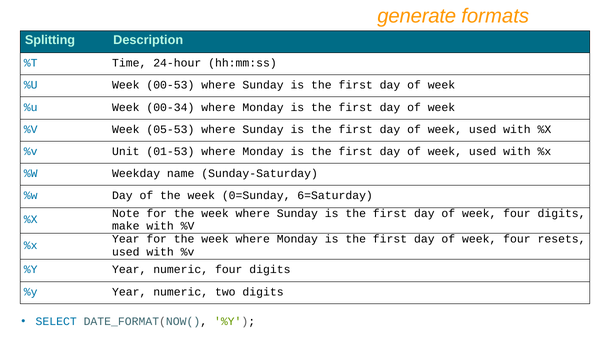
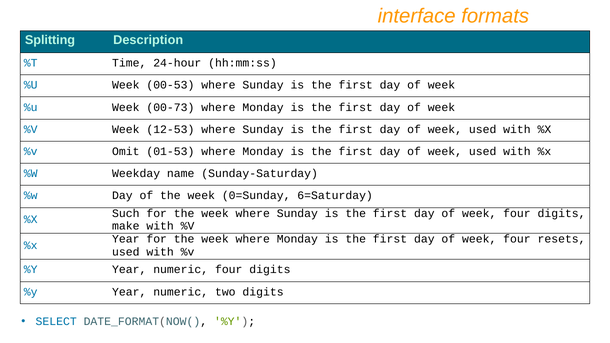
generate: generate -> interface (417, 16)
00-34: 00-34 -> 00-73 (170, 107)
05-53: 05-53 -> 12-53 (170, 129)
Unit: Unit -> Omit (126, 152)
Note: Note -> Such (126, 213)
